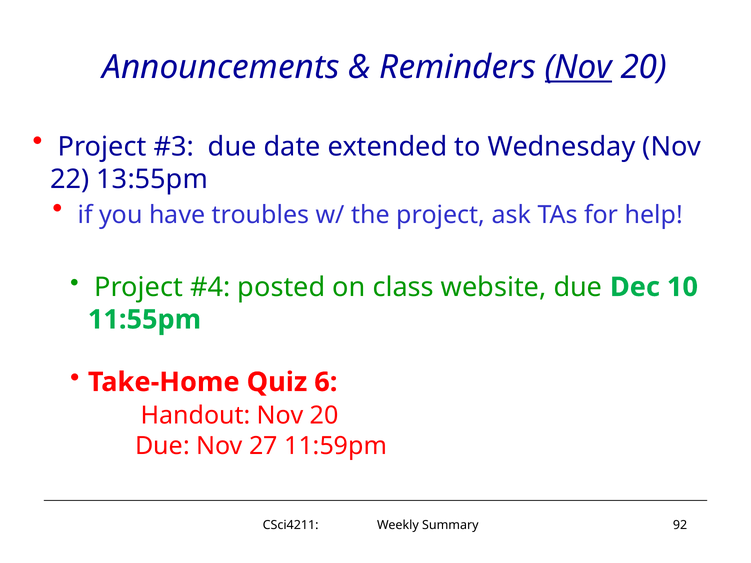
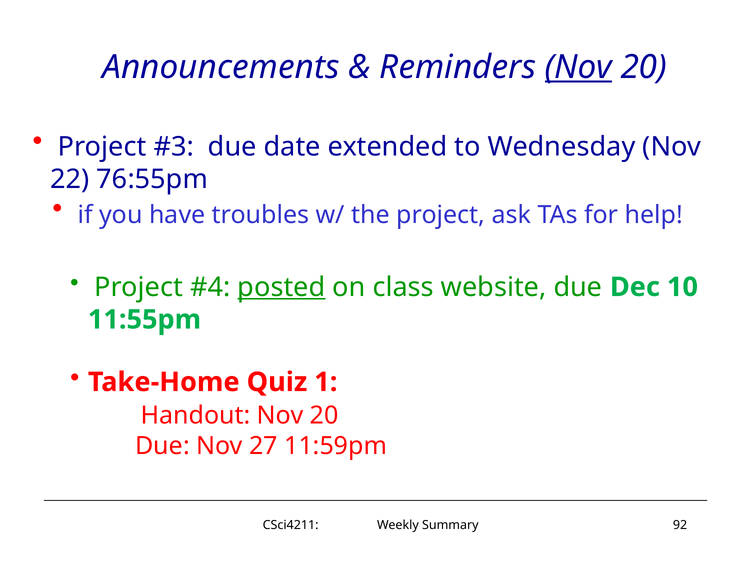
13:55pm: 13:55pm -> 76:55pm (152, 180)
posted underline: none -> present (281, 287)
6: 6 -> 1 (326, 382)
